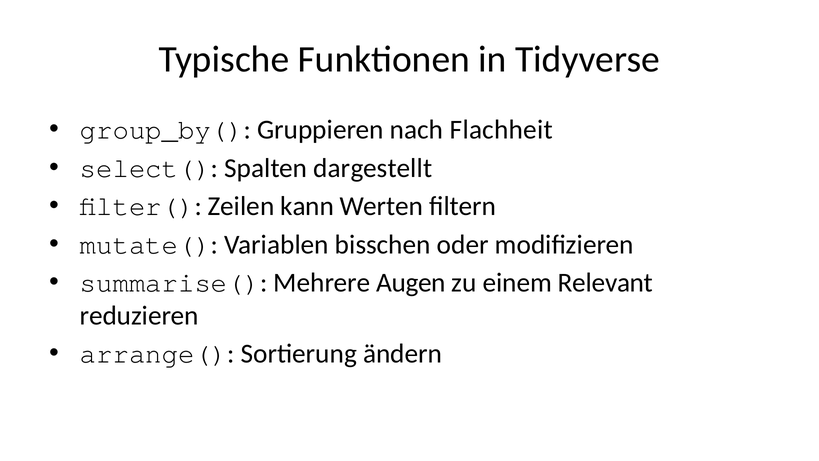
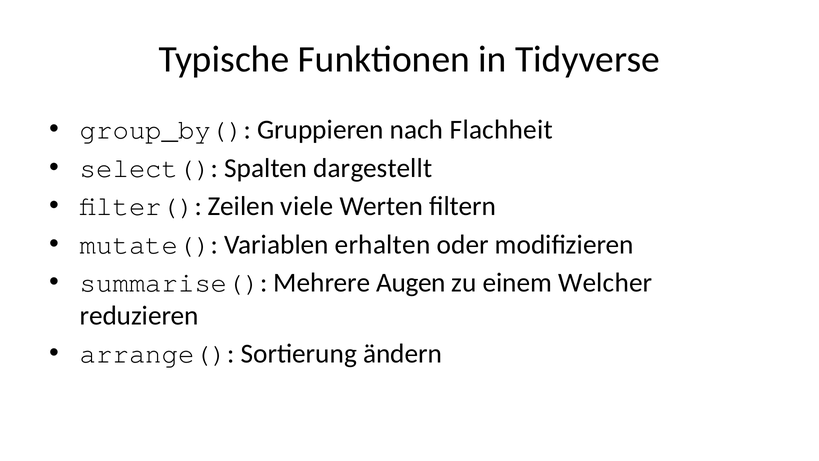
kann: kann -> viele (307, 206)
bisschen: bisschen -> erhalten (383, 245)
Relevant: Relevant -> Welcher (605, 283)
